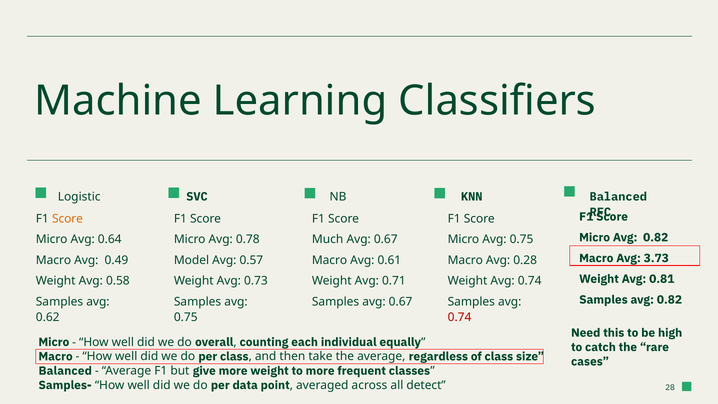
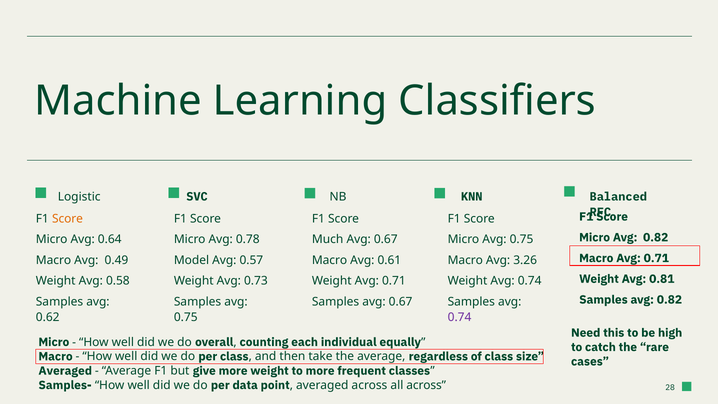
Macro Avg 3.73: 3.73 -> 0.71 (656, 258)
0.28: 0.28 -> 3.26 (525, 260)
0.74 colour: red -> purple (460, 317)
Balanced: Balanced -> Averaged (65, 371)
all detect: detect -> across (426, 385)
